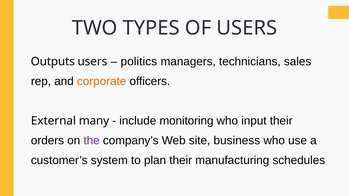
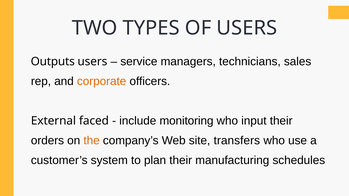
politics: politics -> service (139, 62)
many: many -> faced (94, 121)
the colour: purple -> orange (92, 141)
business: business -> transfers (237, 141)
